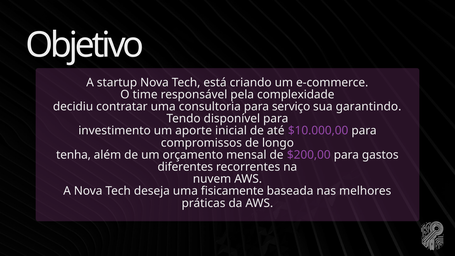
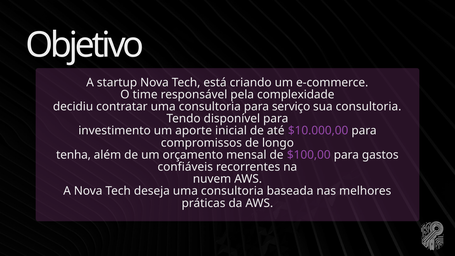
sua garantindo: garantindo -> consultoria (369, 107)
$200,00: $200,00 -> $100,00 (309, 155)
diferentes: diferentes -> confiáveis (185, 167)
deseja uma fisicamente: fisicamente -> consultoria (232, 191)
